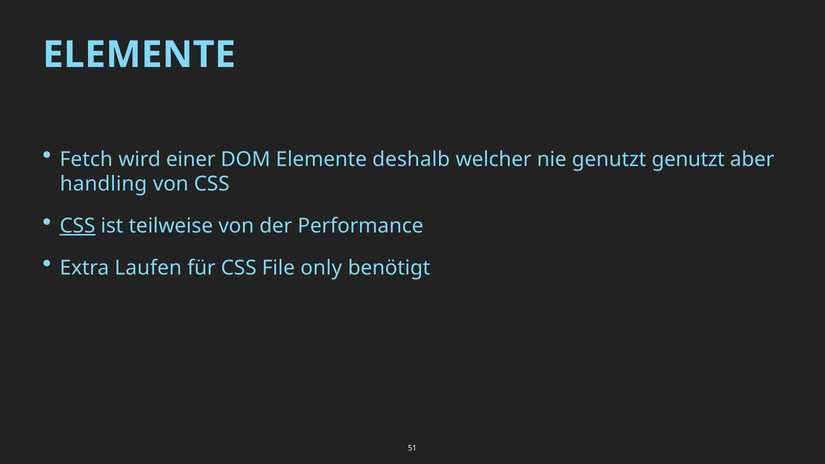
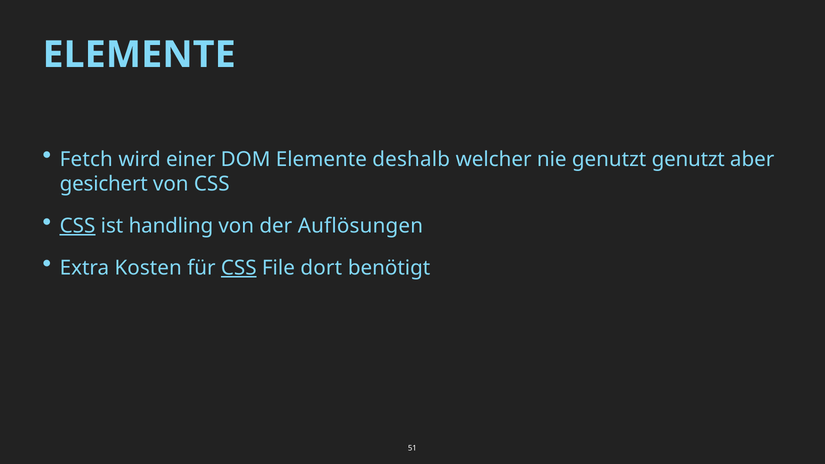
handling: handling -> gesichert (104, 184)
teilweise: teilweise -> handling (171, 226)
Performance: Performance -> Auflösungen (360, 226)
Laufen: Laufen -> Kosten (148, 268)
CSS underline: none -> present (239, 268)
only: only -> dort (321, 268)
